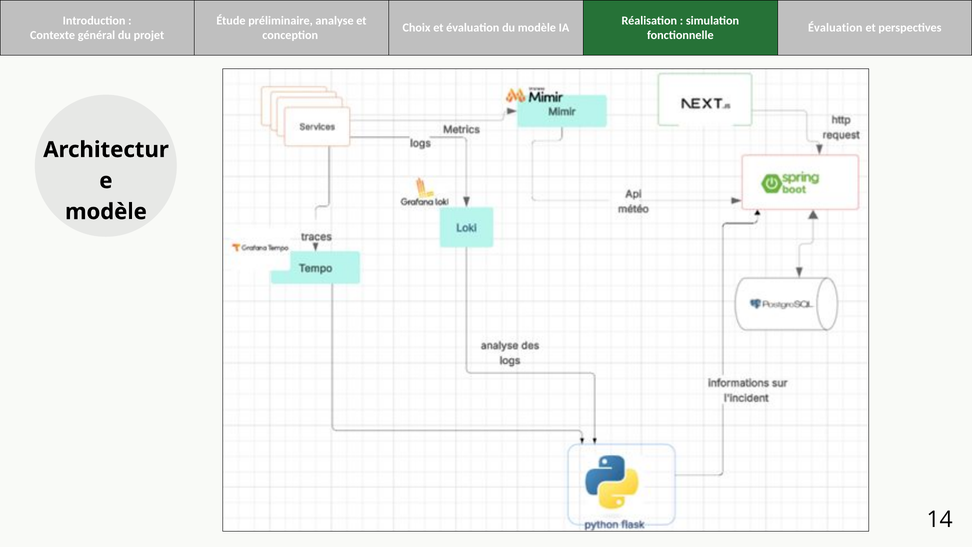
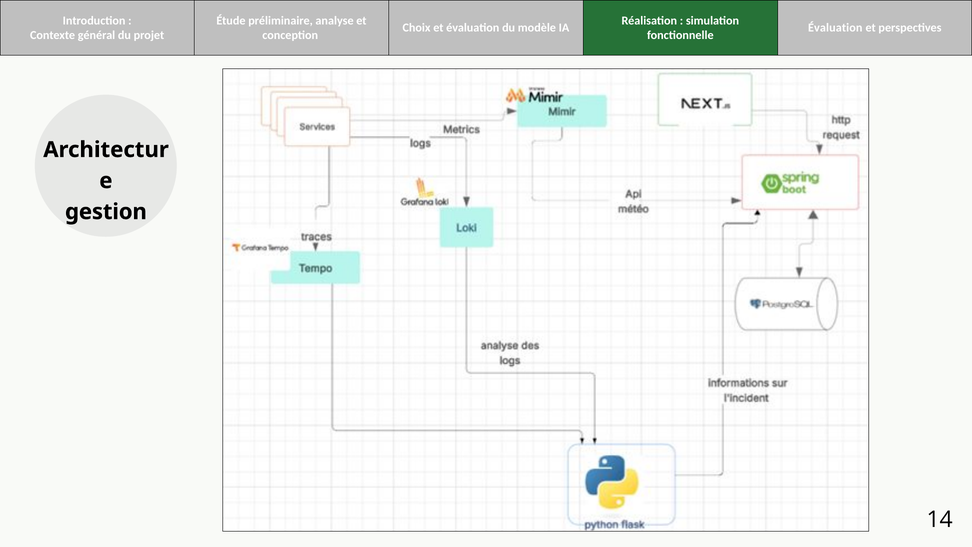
modèle: modèle -> gestion (106, 212)
